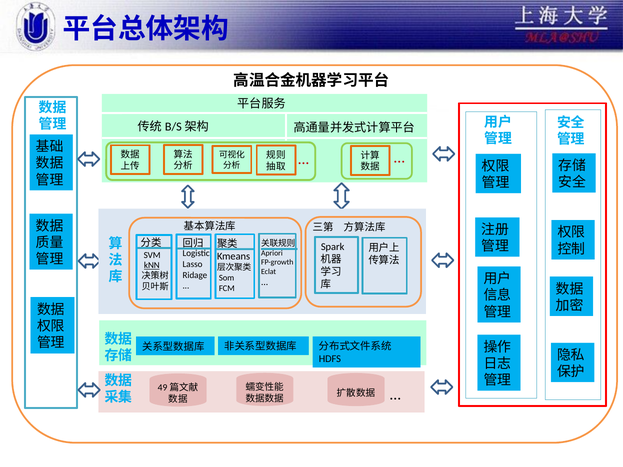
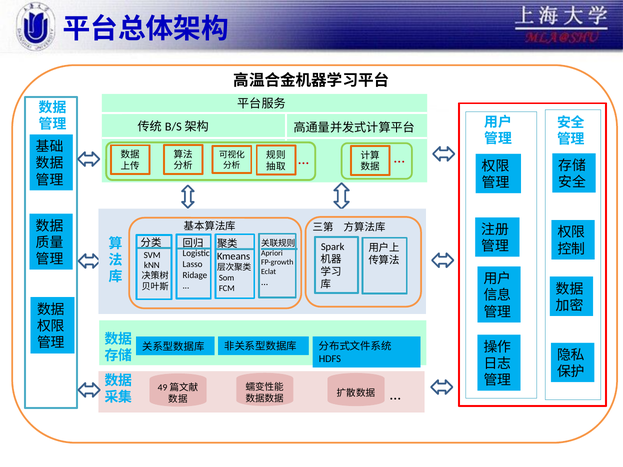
kNN underline: present -> none (152, 266)
